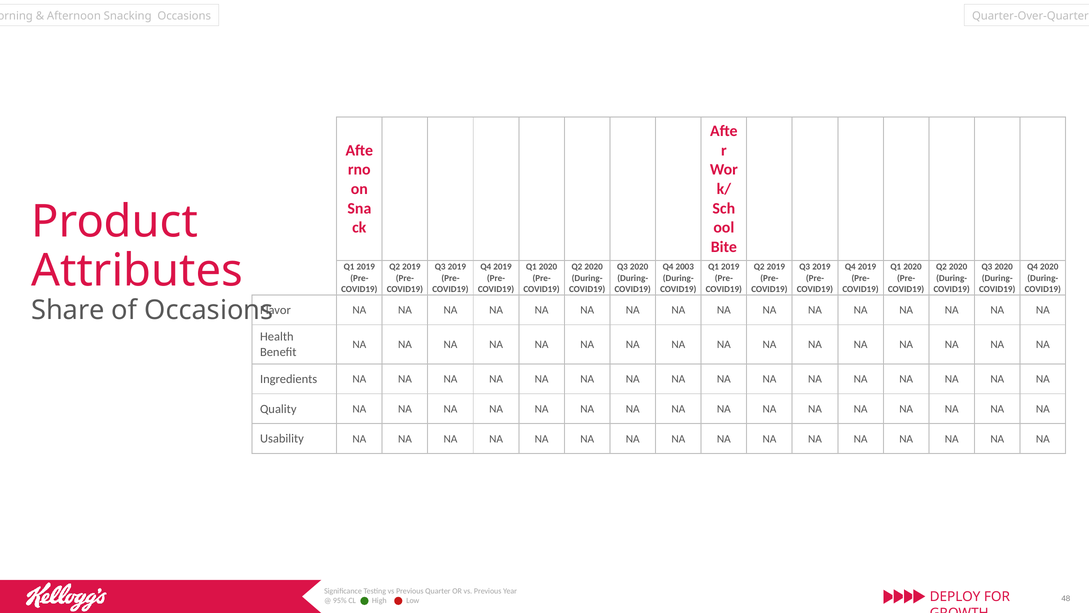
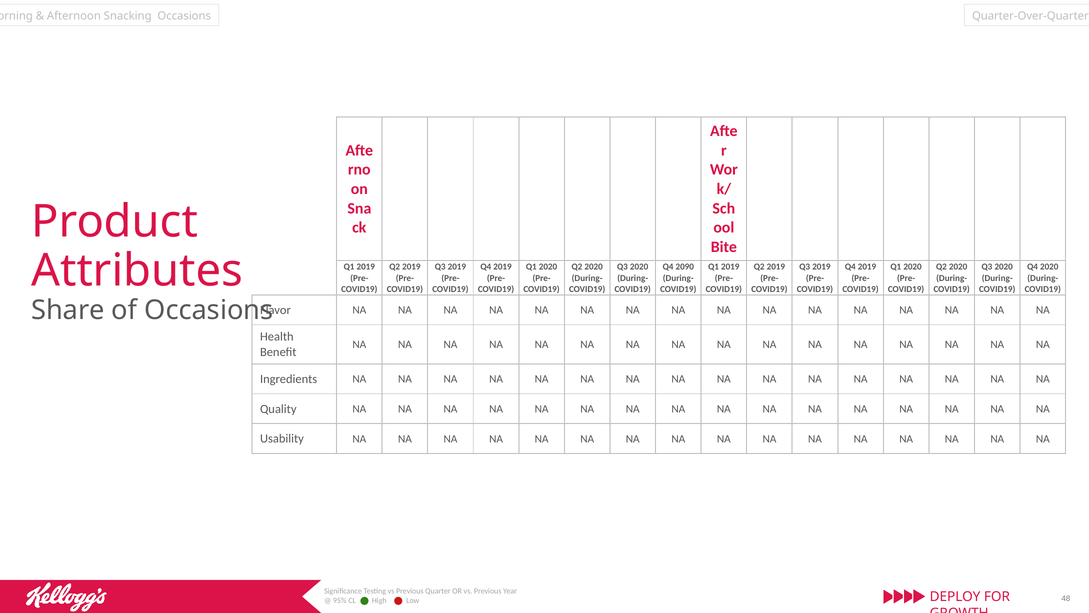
2003: 2003 -> 2090 (685, 267)
